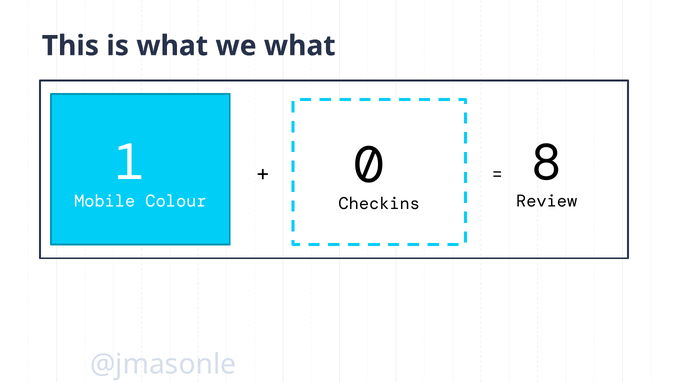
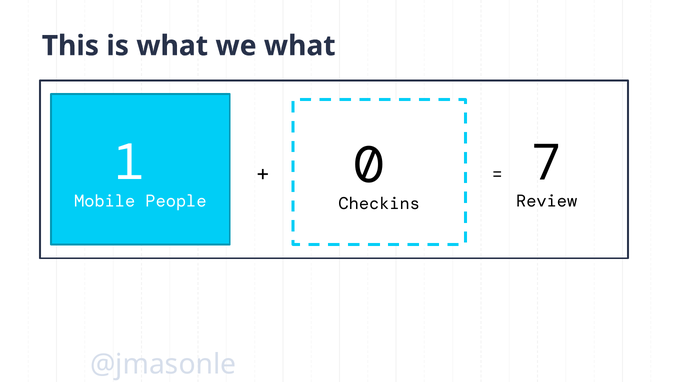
8: 8 -> 7 (547, 163)
Colour: Colour -> People (176, 201)
